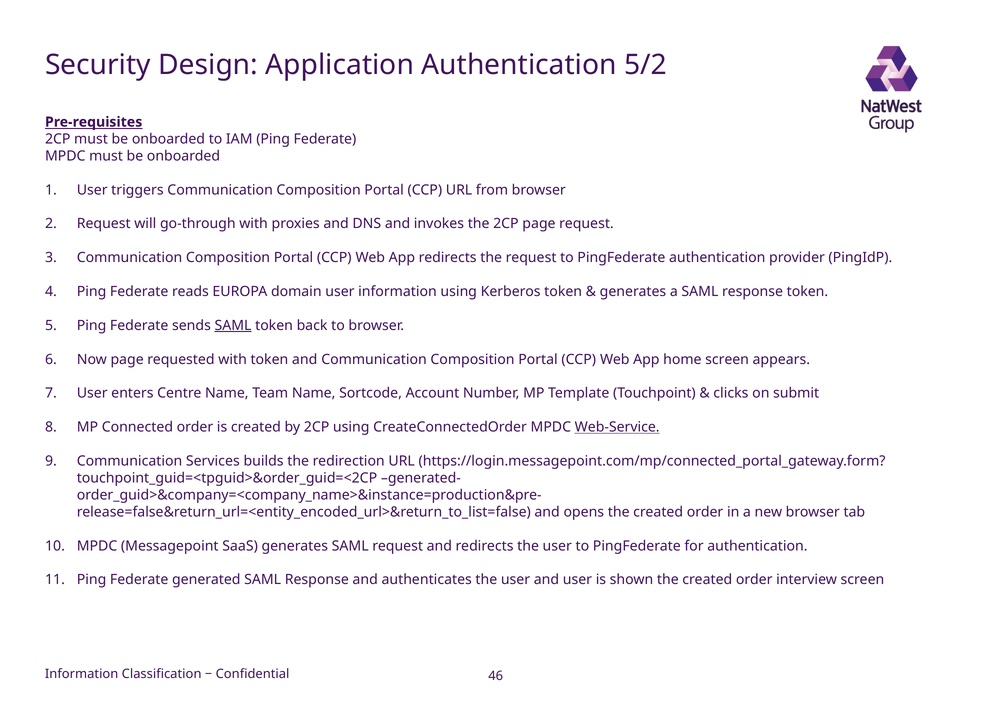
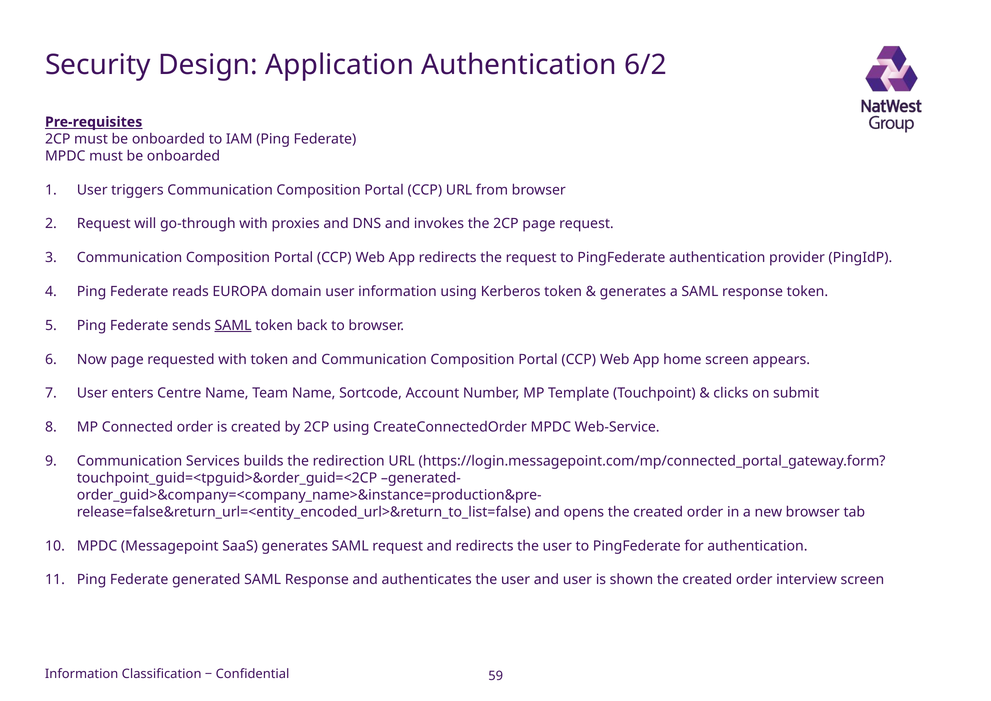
5/2: 5/2 -> 6/2 (645, 65)
Web-Service underline: present -> none (617, 427)
46: 46 -> 59 (496, 676)
